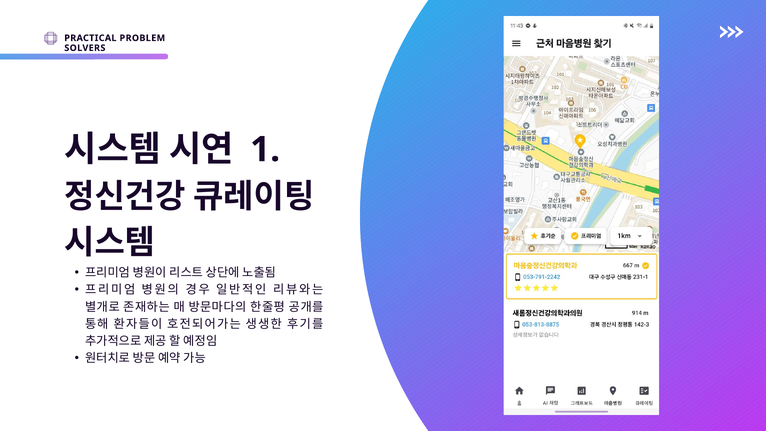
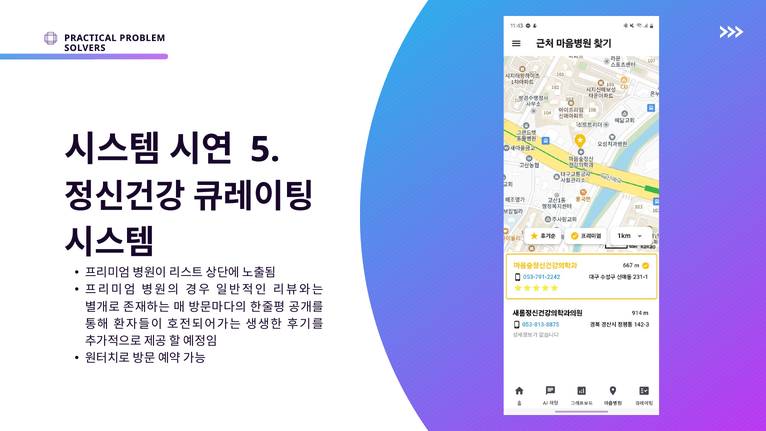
1: 1 -> 5 (265, 150)
